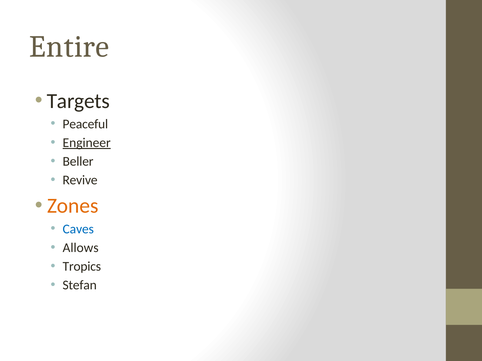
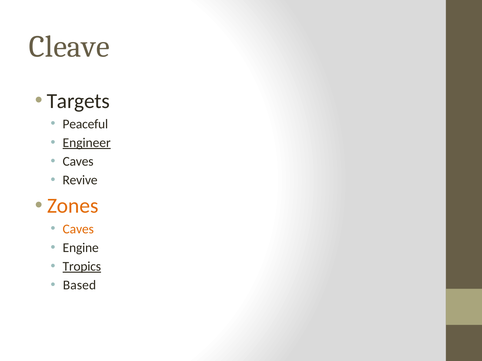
Entire: Entire -> Cleave (69, 47)
Beller: Beller -> Caves (78, 162)
Caves colour: blue -> orange (78, 229)
Allows: Allows -> Engine (81, 248)
Tropics underline: none -> present (82, 267)
Stefan: Stefan -> Based (79, 286)
